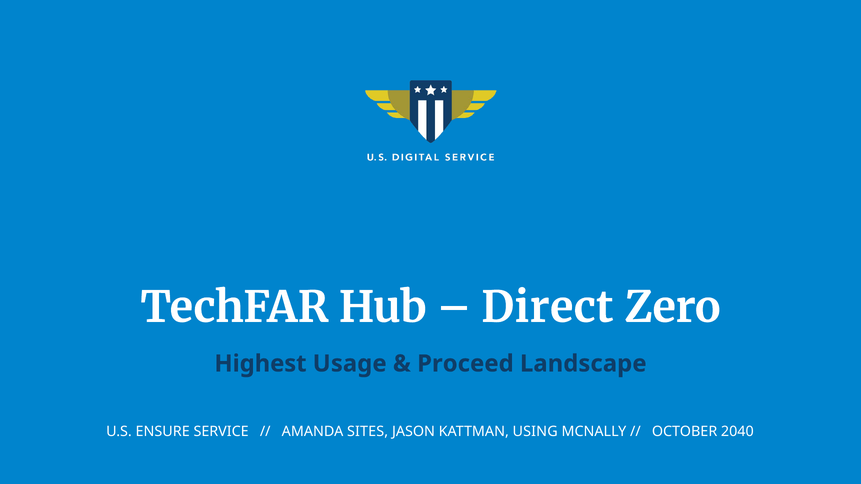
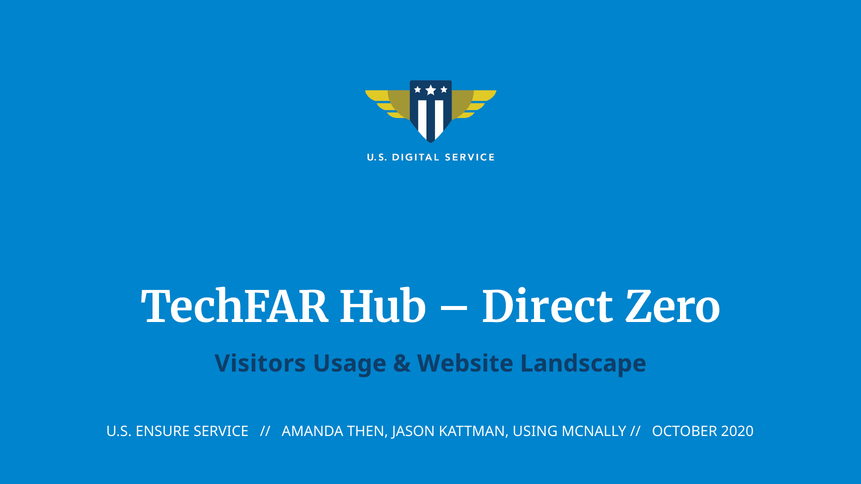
Highest: Highest -> Visitors (260, 364)
Proceed: Proceed -> Website (465, 364)
SITES: SITES -> THEN (368, 432)
2040: 2040 -> 2020 (737, 432)
